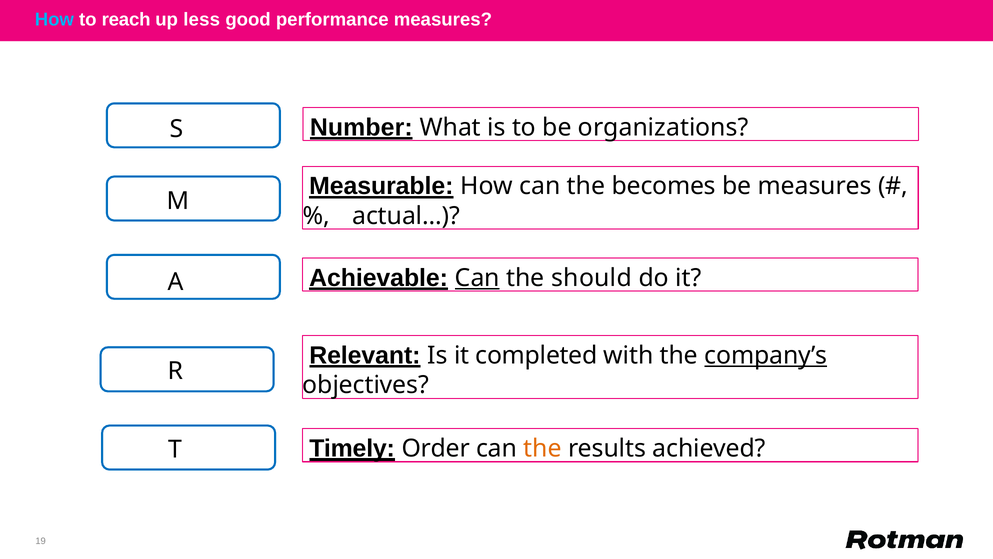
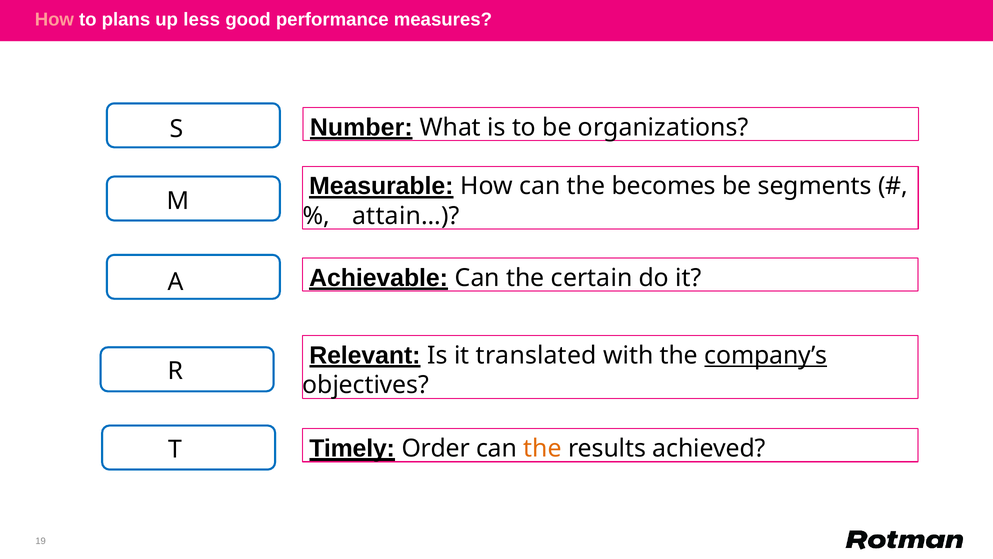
How colour: light blue -> pink (54, 20)
reach: reach -> plans (126, 20)
be measures: measures -> segments (815, 186)
actual…: actual… -> attain… (406, 216)
Can underline: present -> none (477, 278)
should: should -> certain (592, 278)
completed: completed -> translated (536, 355)
